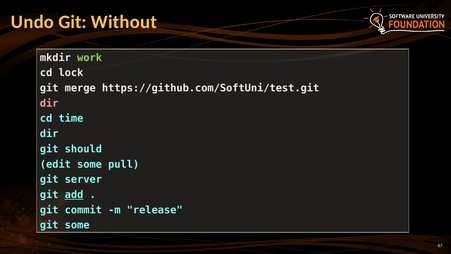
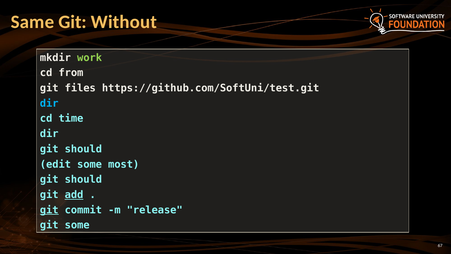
Undo: Undo -> Same (33, 22)
lock: lock -> from (71, 73)
merge: merge -> files (80, 88)
dir colour: pink -> light blue (49, 103)
pull: pull -> most (124, 164)
server: server -> should (83, 179)
git underline: none -> present (49, 210)
